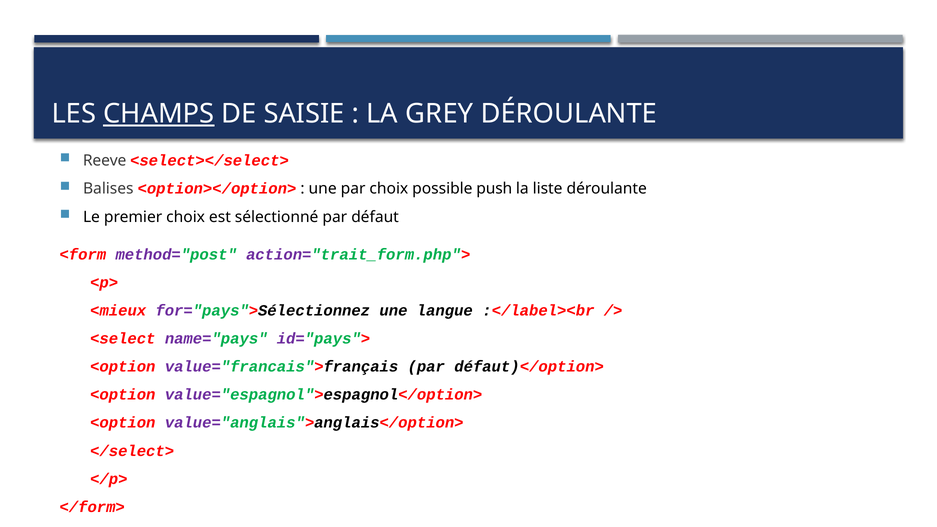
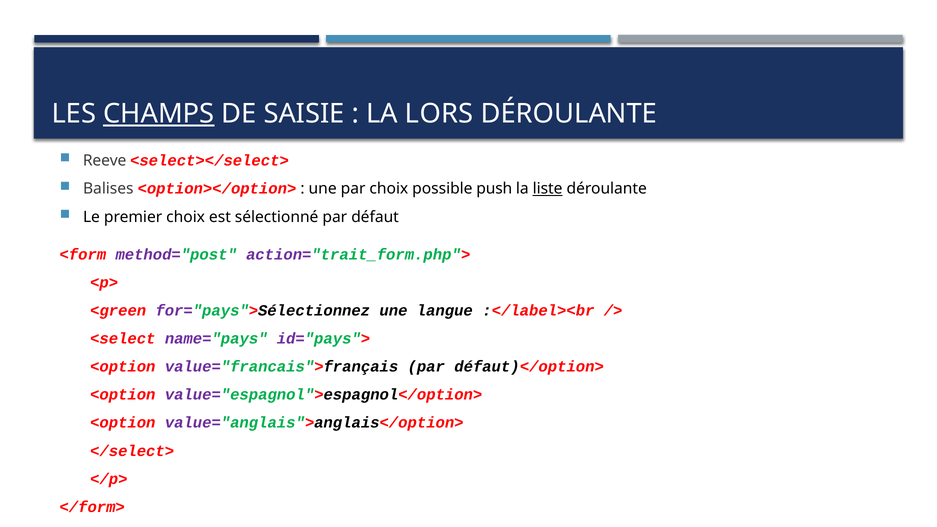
GREY: GREY -> LORS (439, 114)
liste underline: none -> present (548, 189)
<mieux: <mieux -> <green (118, 311)
